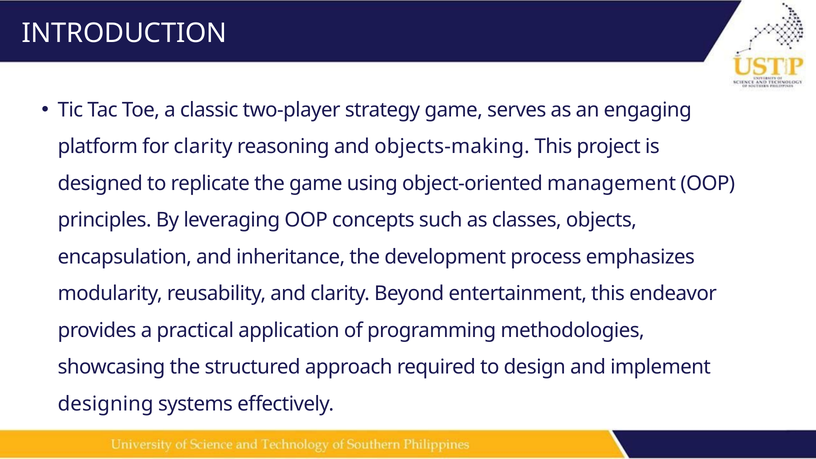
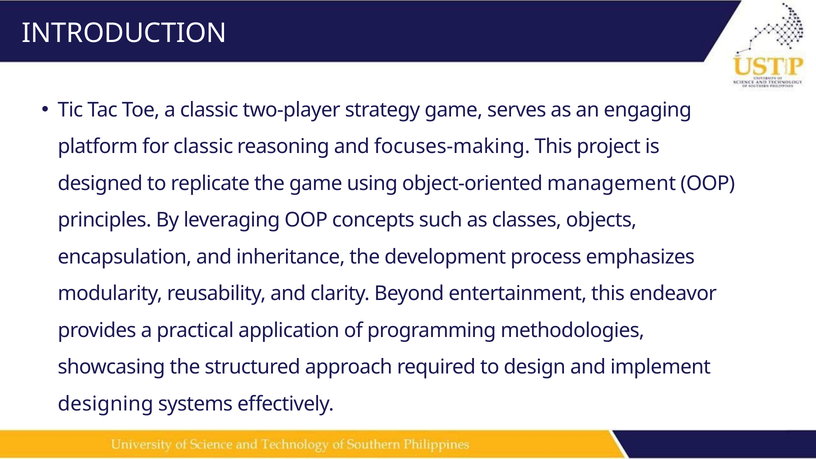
for clarity: clarity -> classic (203, 147)
objects-making: objects-making -> focuses-making (452, 147)
